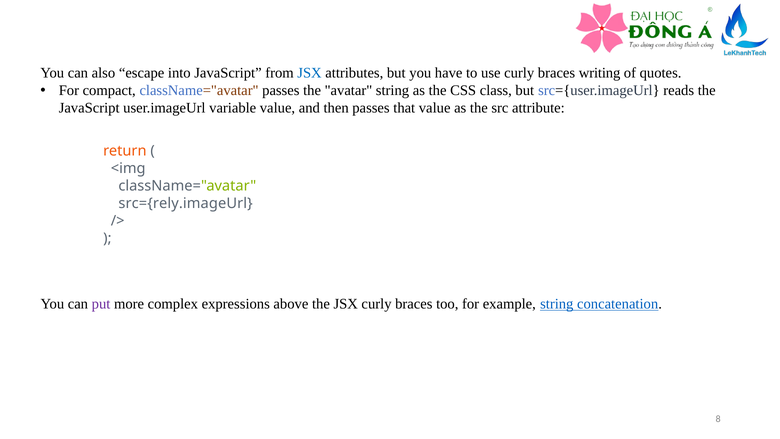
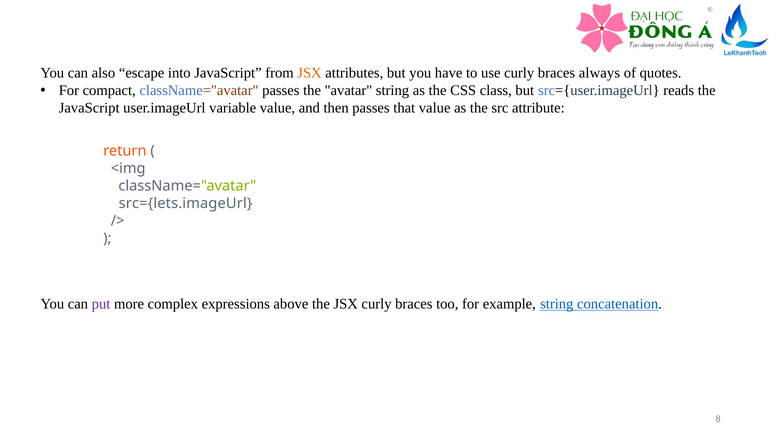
JSX colour: blue -> orange (310, 73)
writing: writing -> always (599, 73)
src={rely.imageUrl: src={rely.imageUrl -> src={lets.imageUrl (186, 203)
